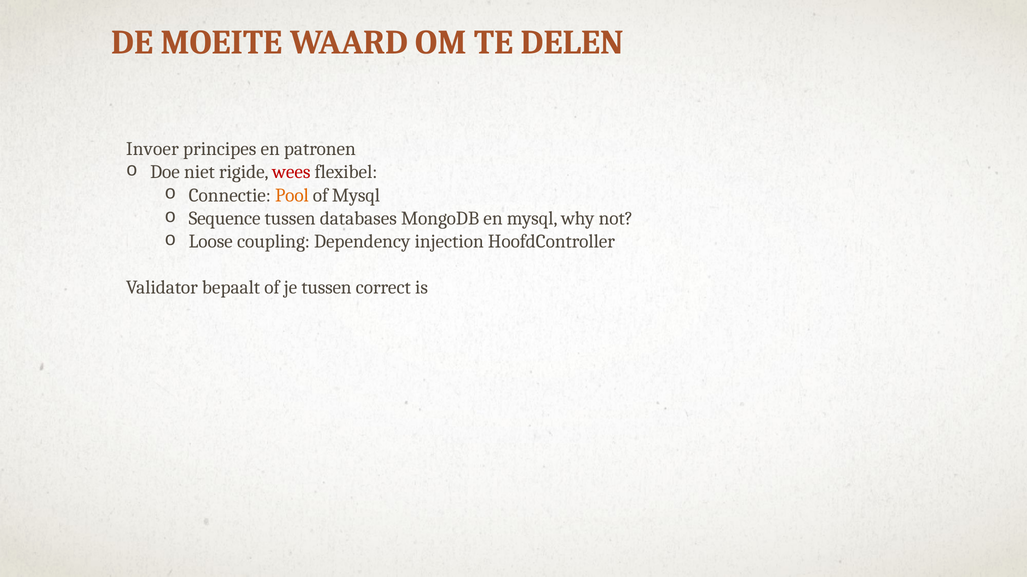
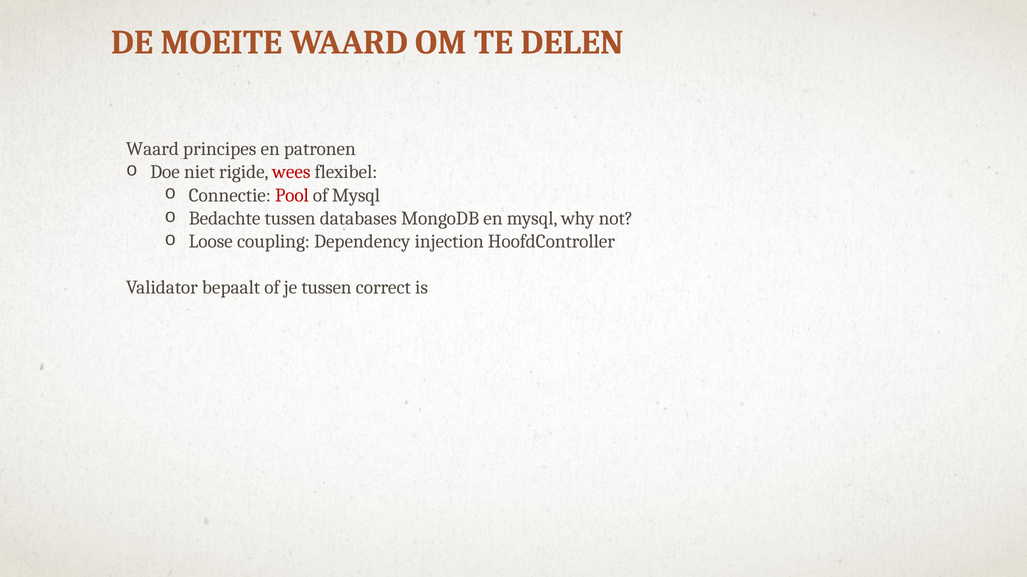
Invoer: Invoer -> Waard (153, 149)
Pool colour: orange -> red (292, 195)
Sequence: Sequence -> Bedachte (225, 219)
